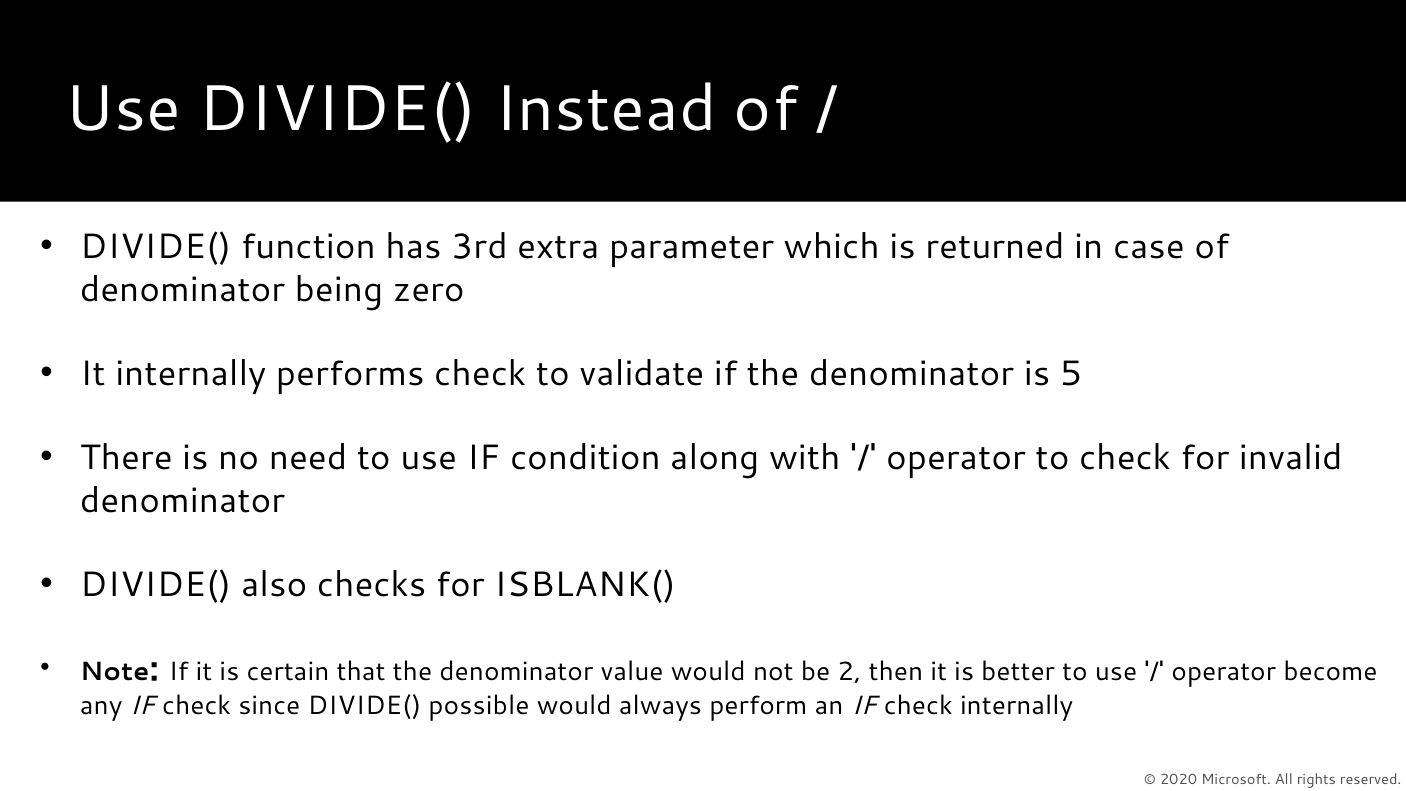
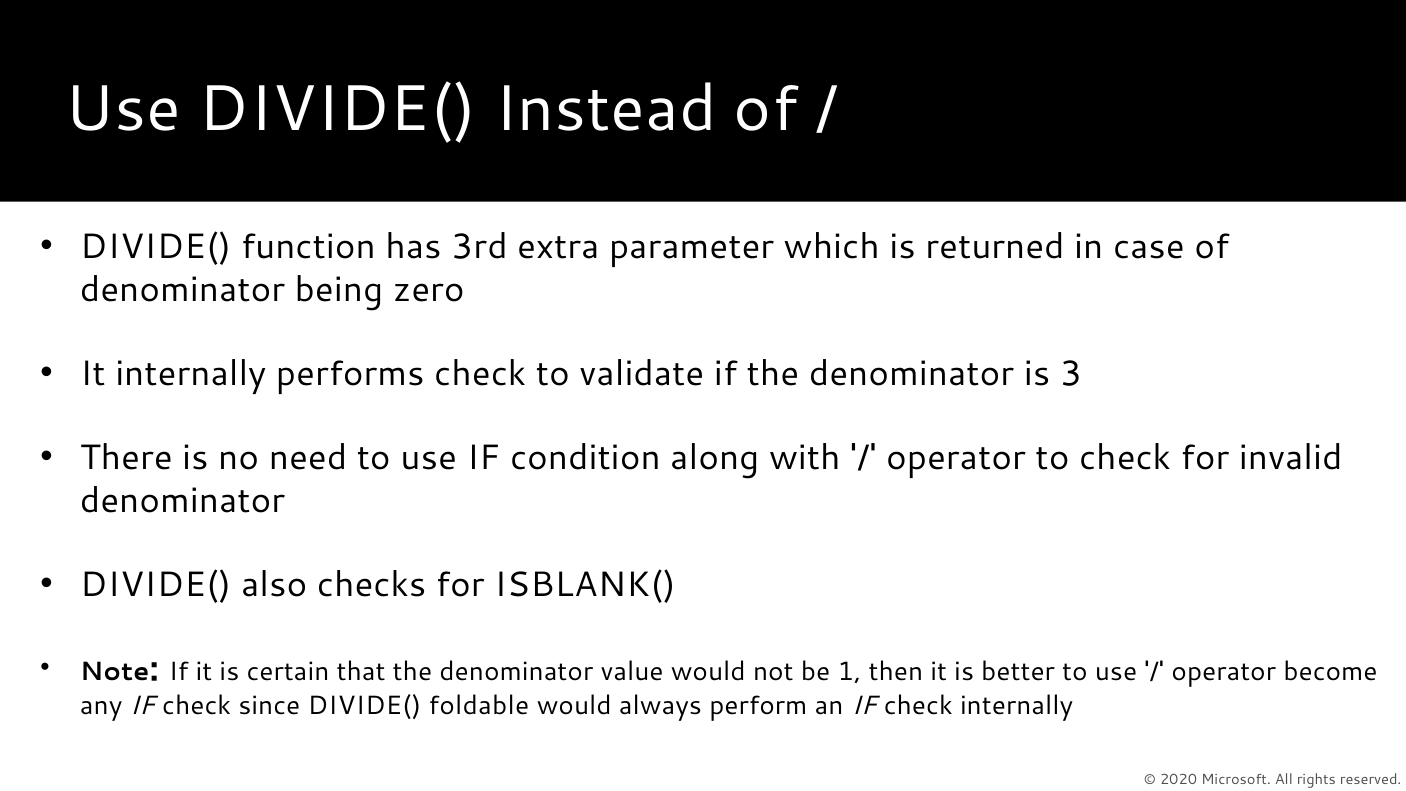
5: 5 -> 3 (1071, 374)
2: 2 -> 1 (849, 672)
possible: possible -> foldable (479, 705)
